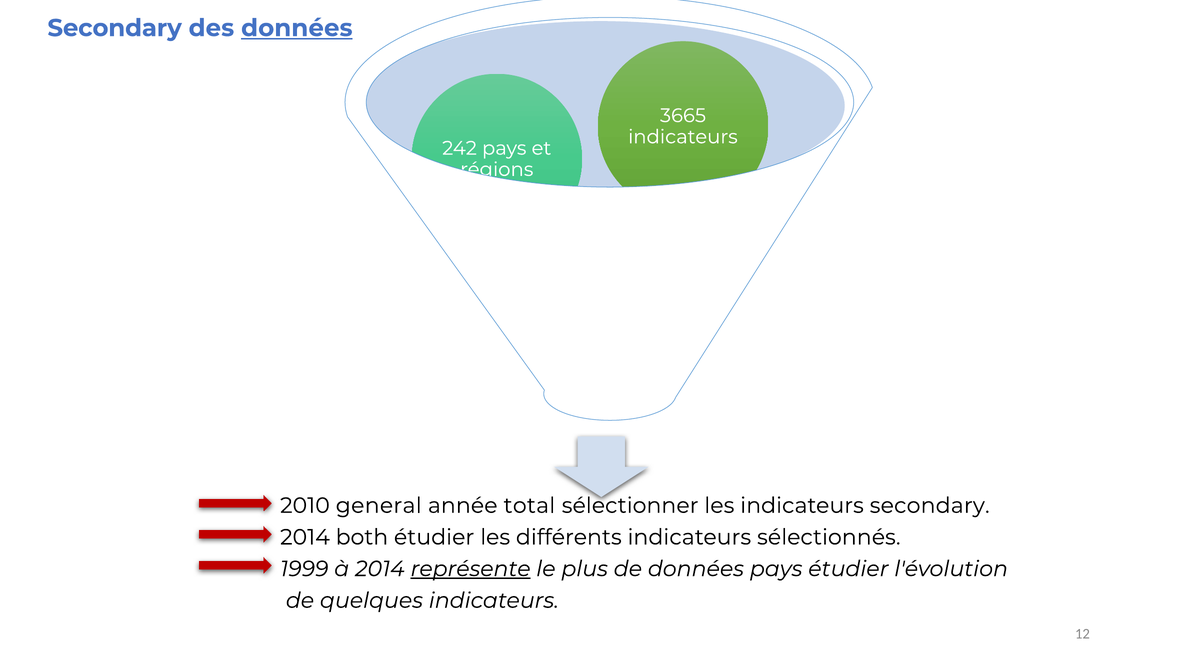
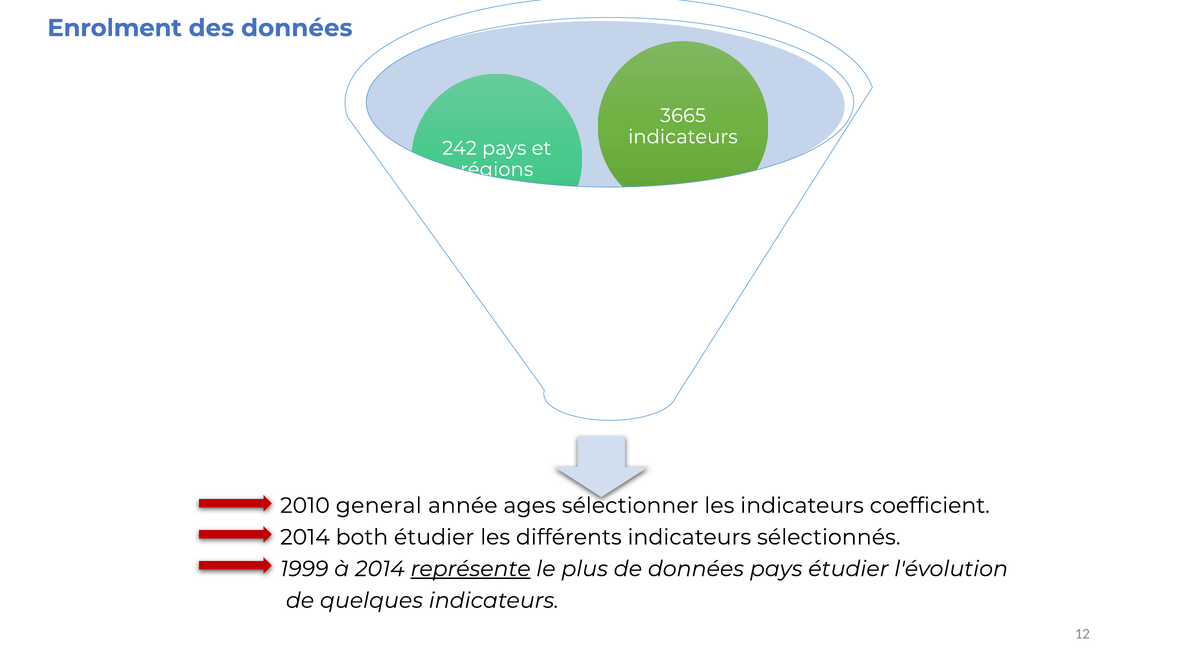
Secondary: Secondary -> Enrolment (115, 28)
données underline: present -> none (297, 28)
total: total -> ages (530, 505)
les indicateurs secondary: secondary -> coefficient (930, 505)
